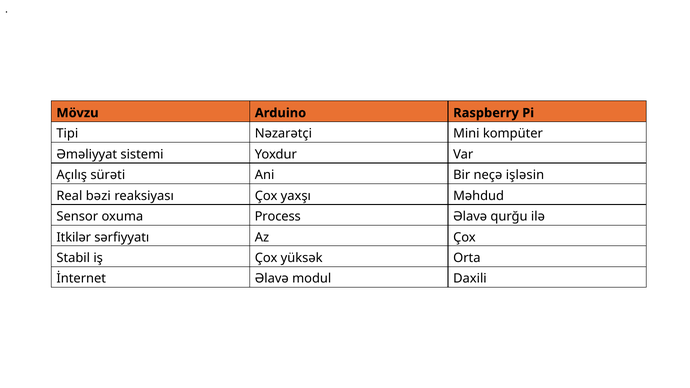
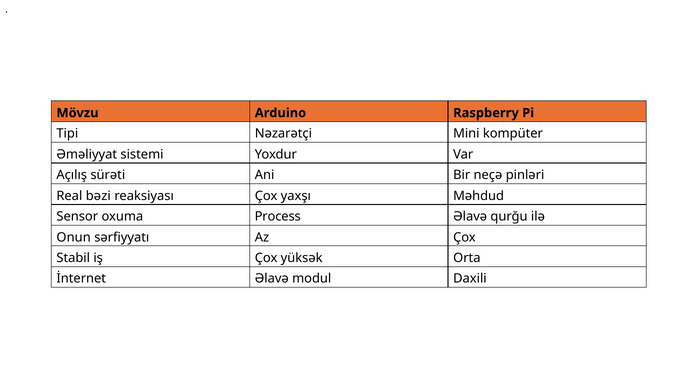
işləsin: işləsin -> pinləri (525, 175)
Itkilər: Itkilər -> Onun (74, 237)
